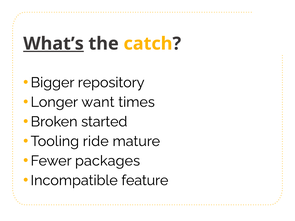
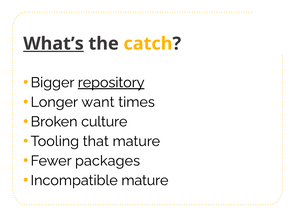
repository underline: none -> present (111, 83)
started: started -> culture (104, 122)
ride: ride -> that (96, 141)
Incompatible feature: feature -> mature (145, 181)
